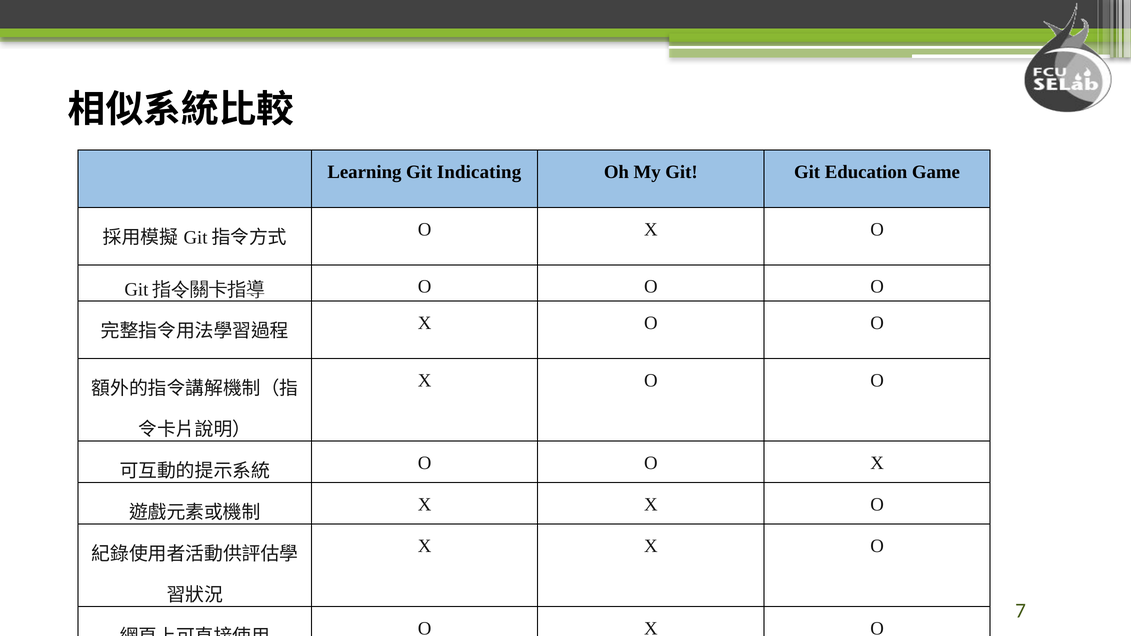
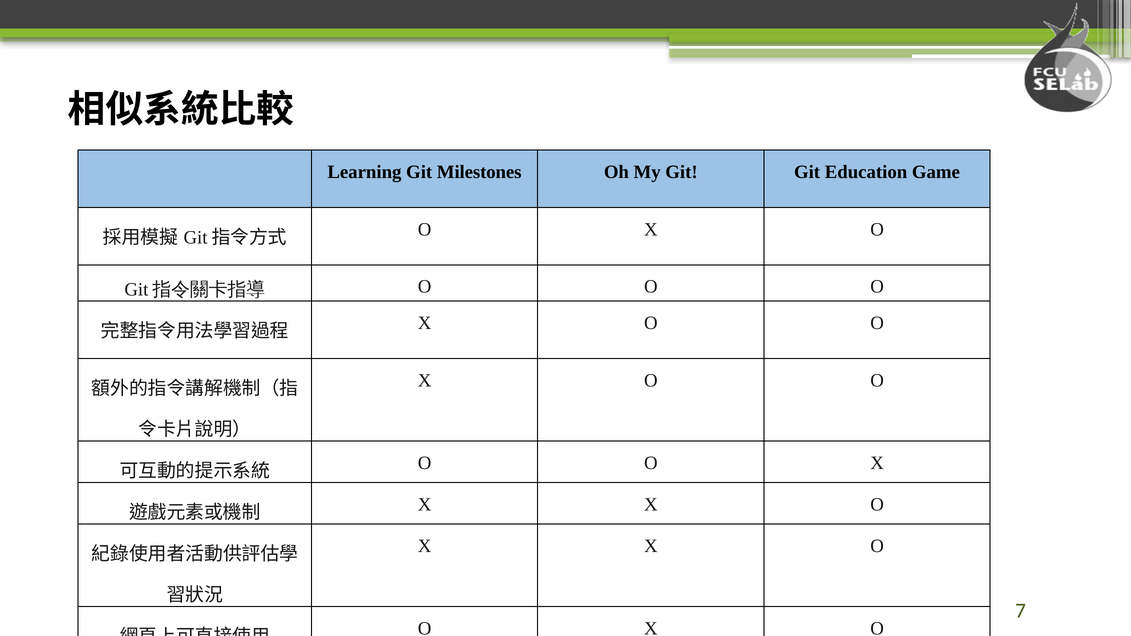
Indicating: Indicating -> Milestones (479, 172)
